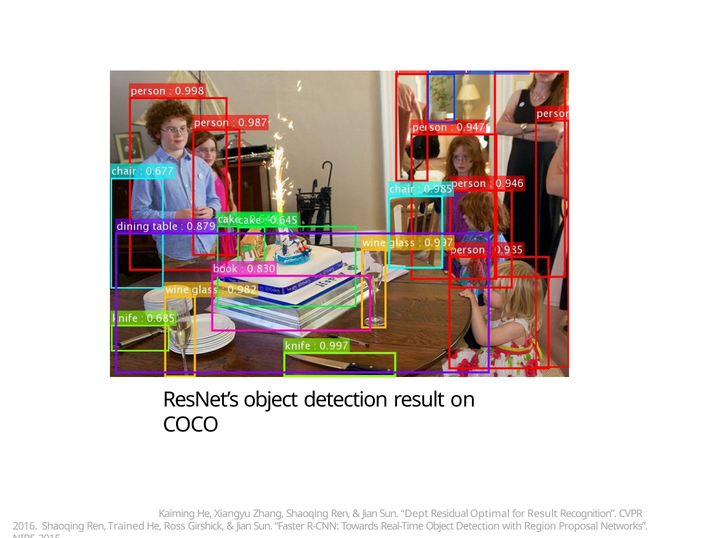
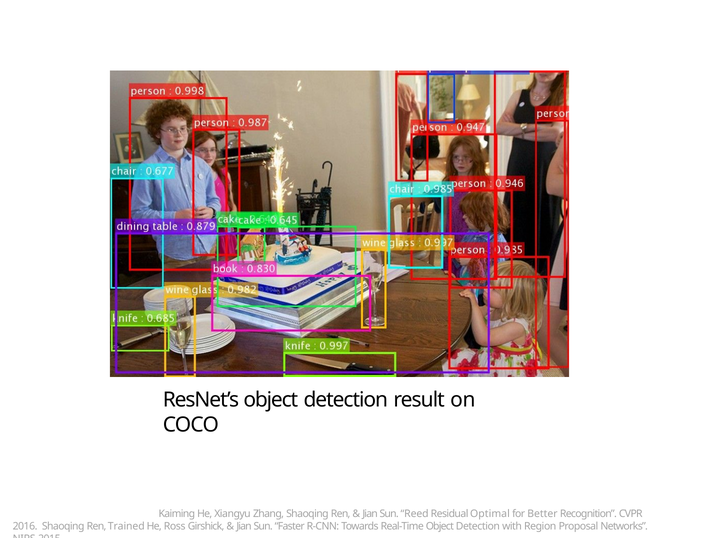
Dept: Dept -> Reed (415, 514)
for Result: Result -> Better (542, 514)
